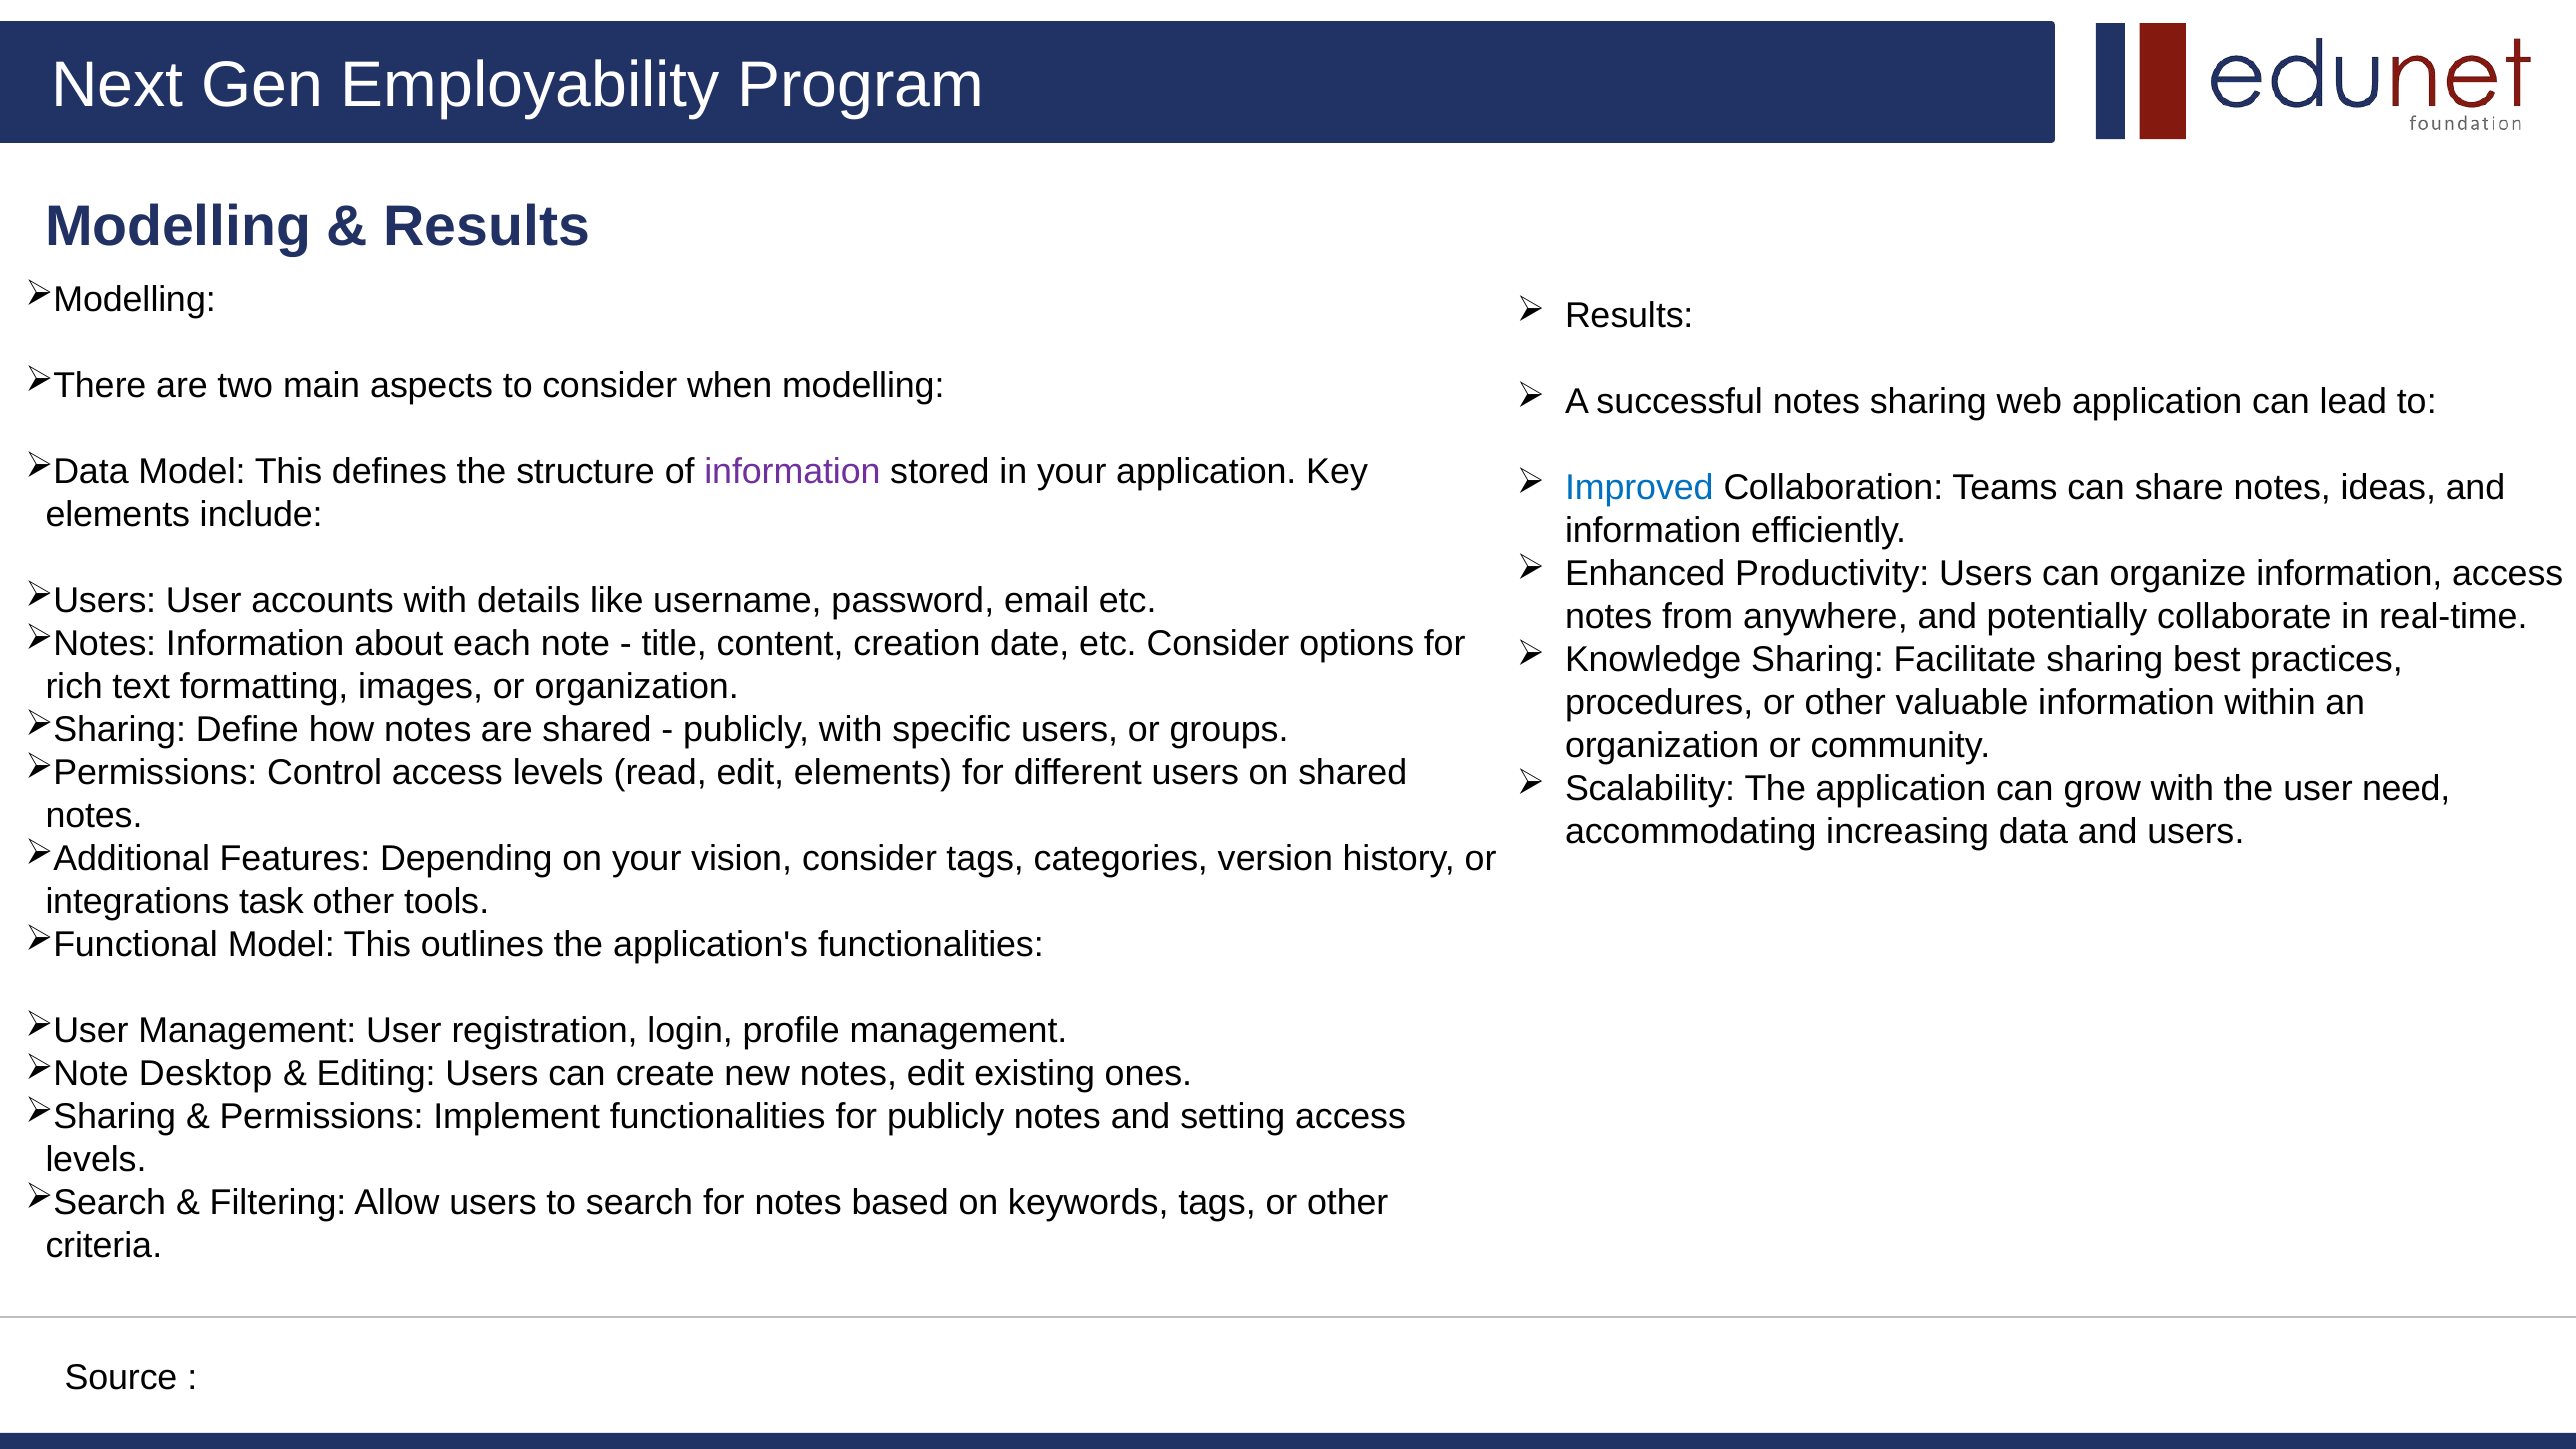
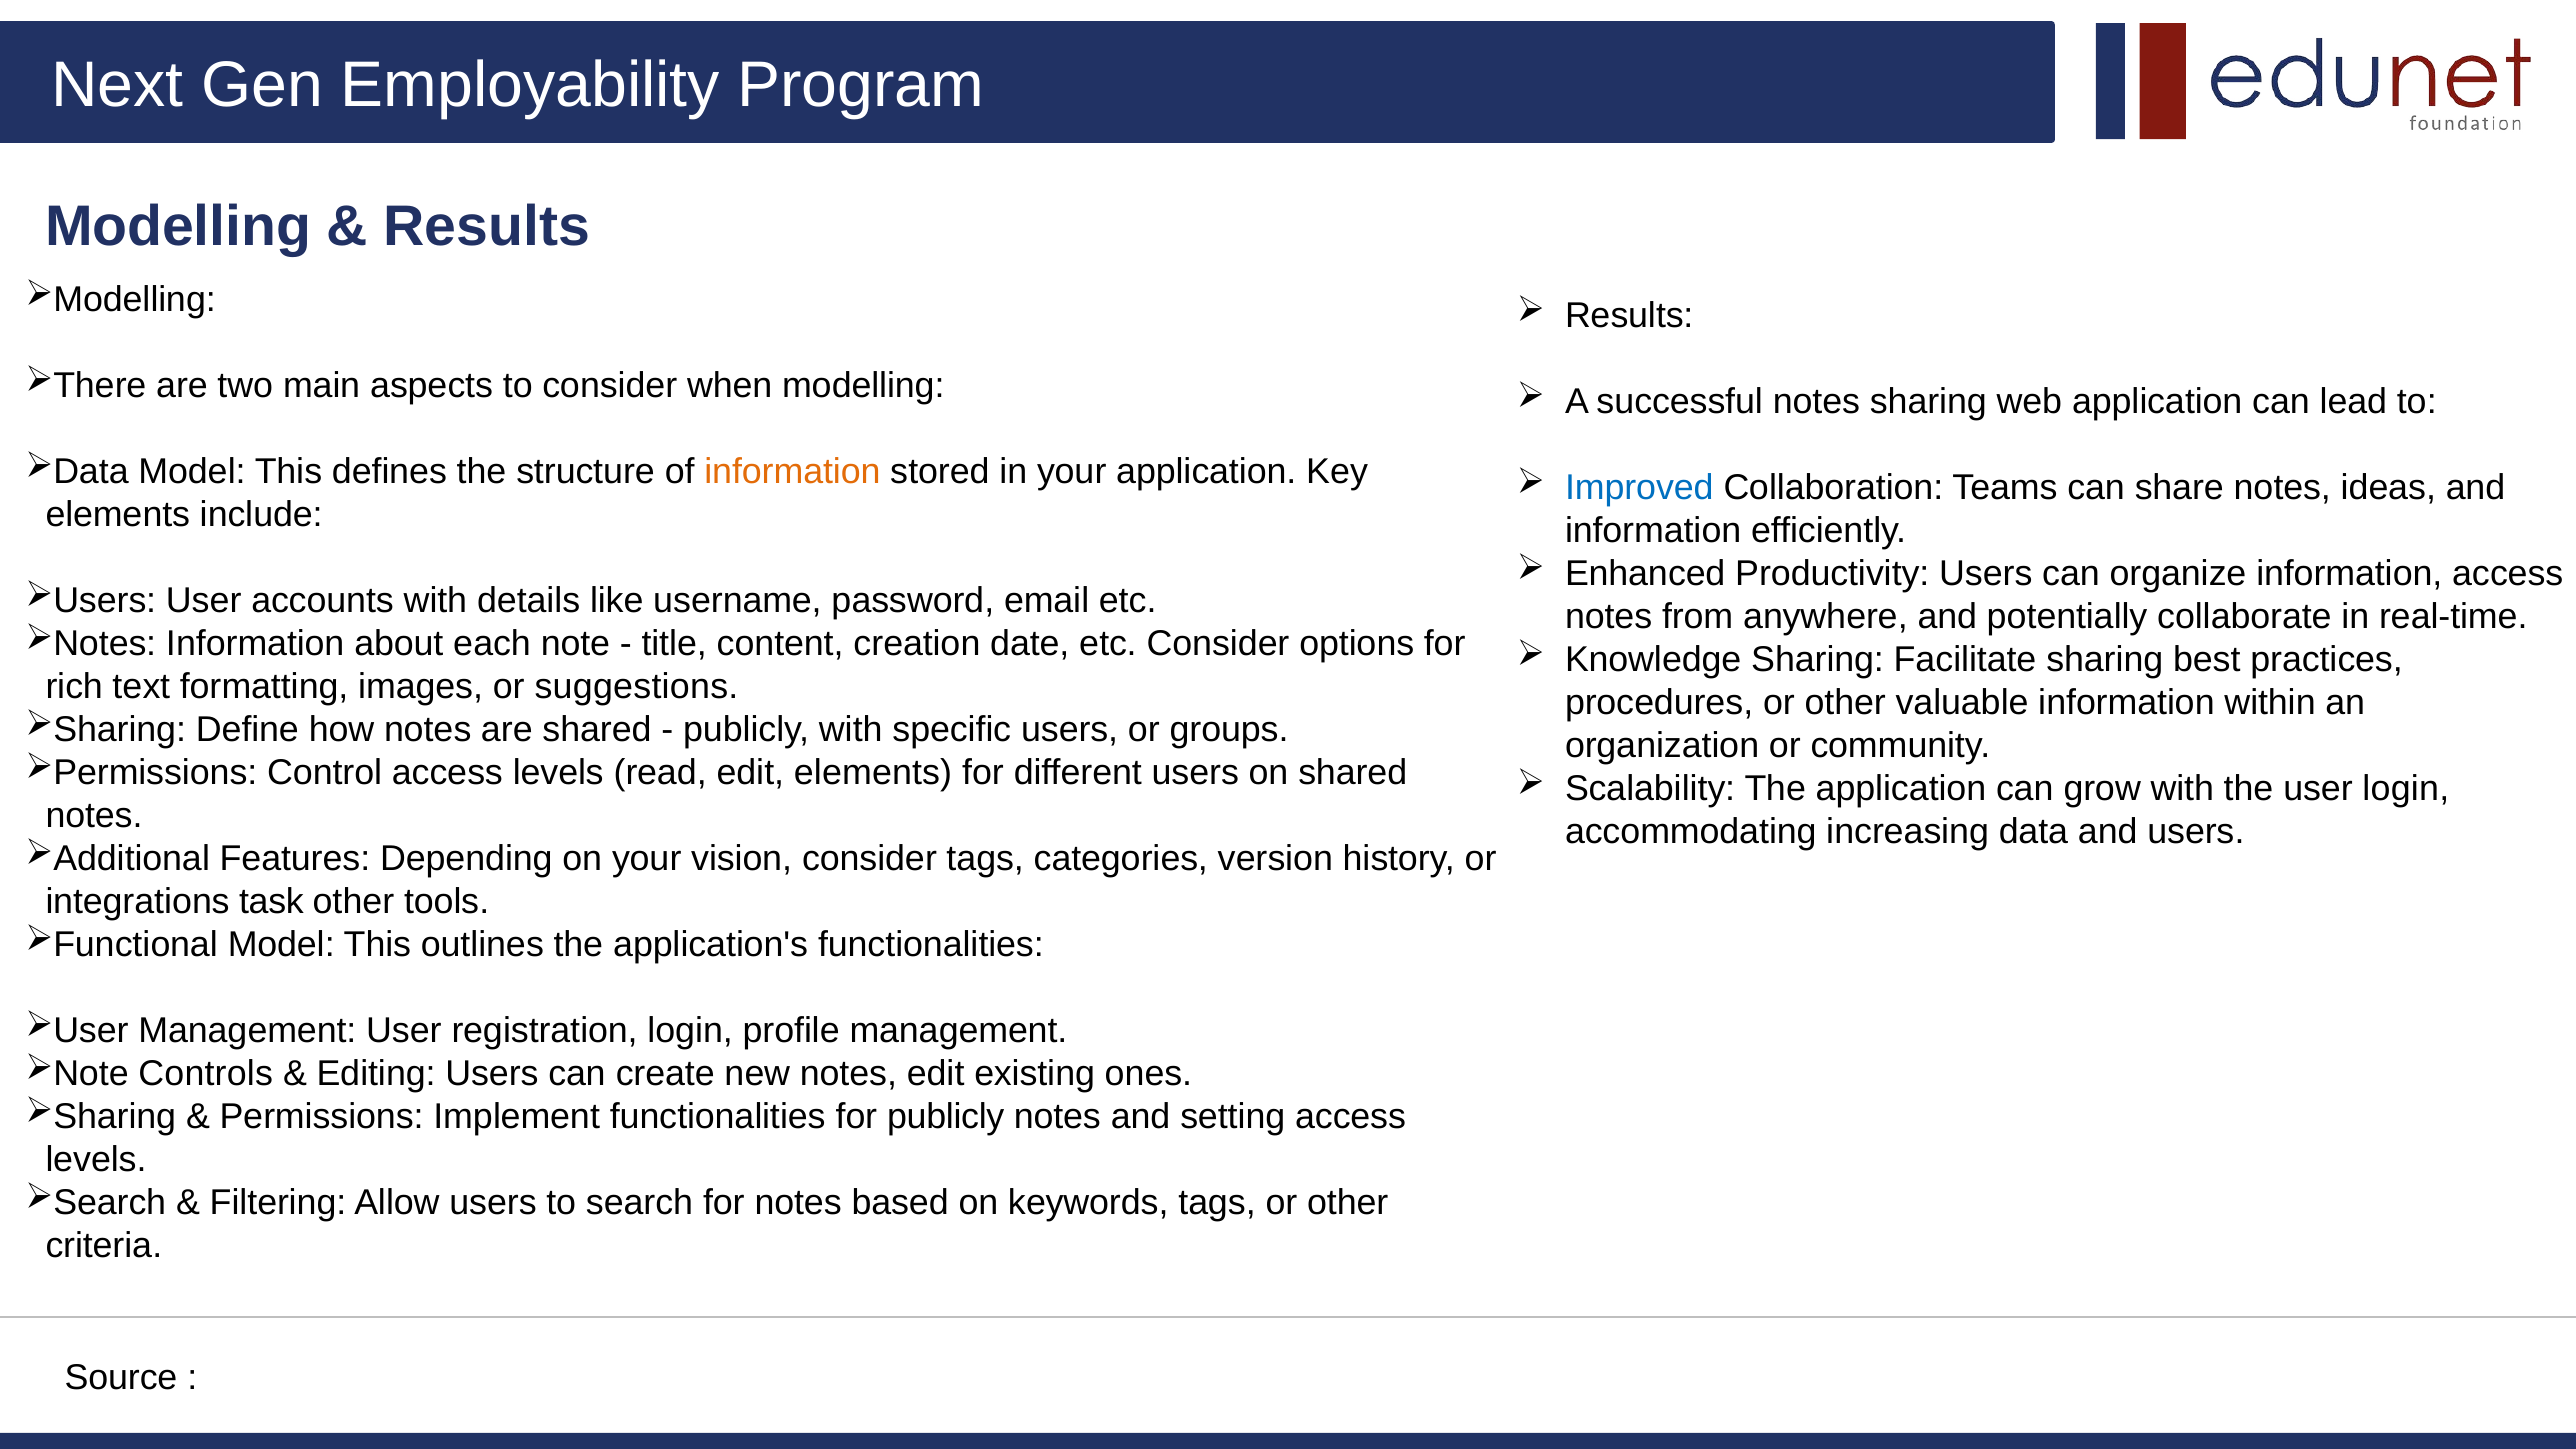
information colour: purple -> orange (792, 472)
or organization: organization -> suggestions (636, 687)
user need: need -> login (2406, 789)
Desktop: Desktop -> Controls (206, 1074)
